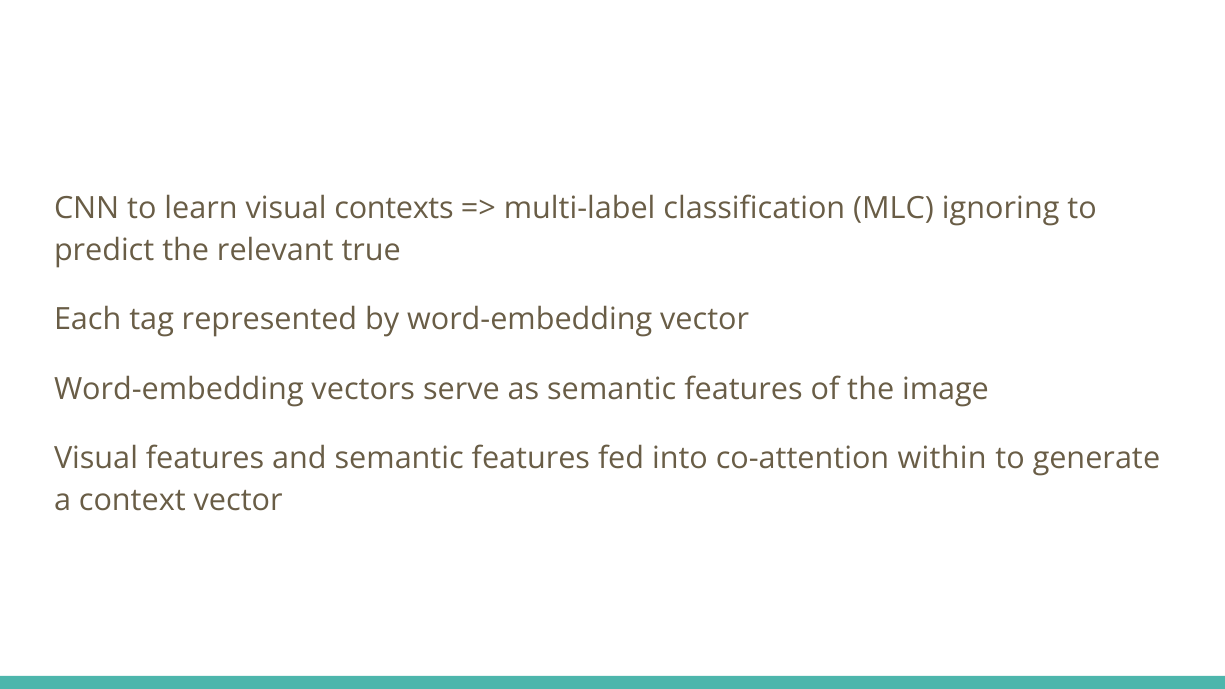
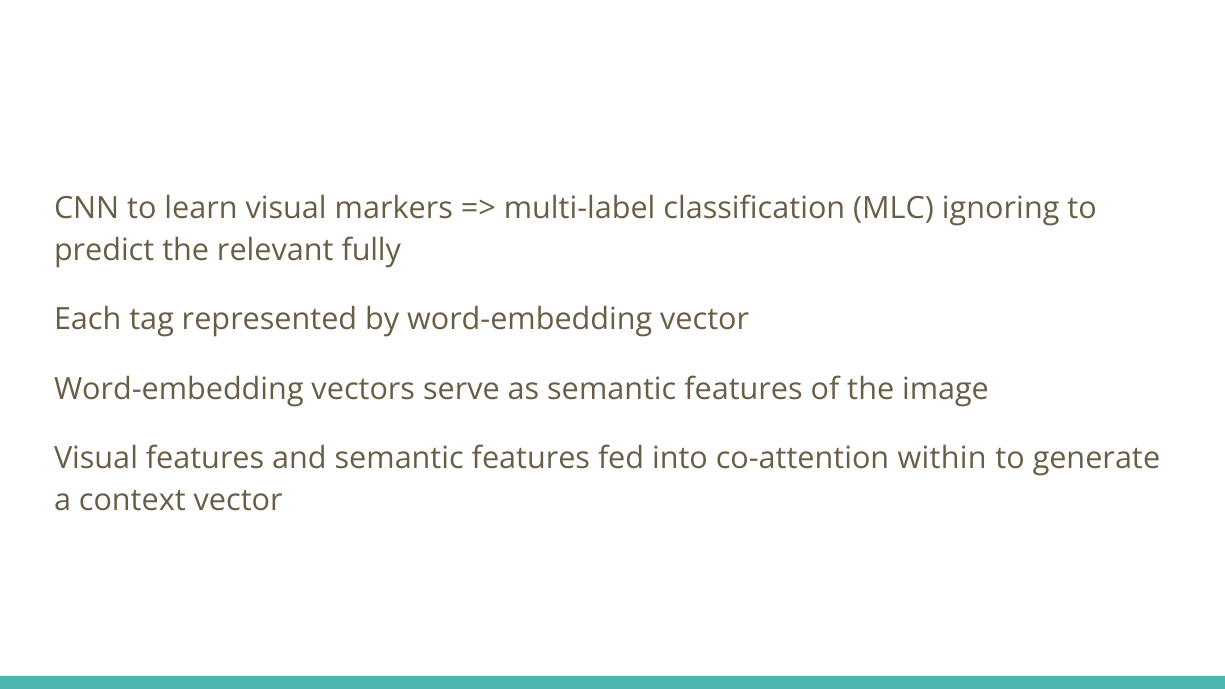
contexts: contexts -> markers (394, 208)
true: true -> fully (371, 250)
